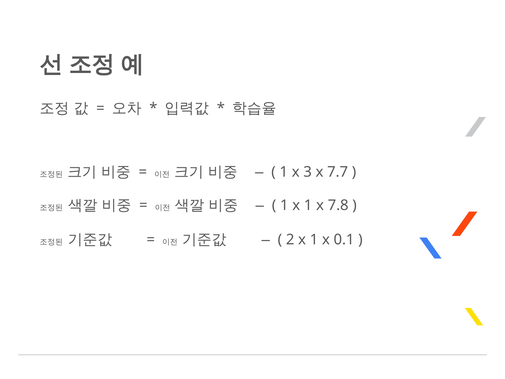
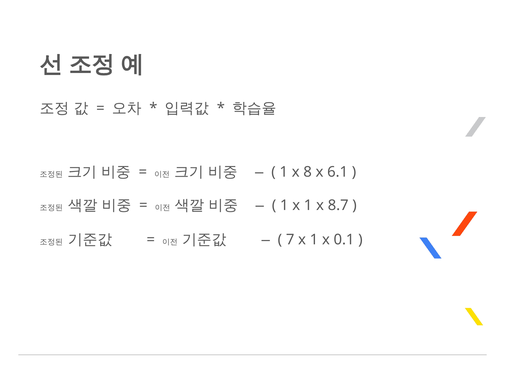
3: 3 -> 8 (308, 172)
7.7: 7.7 -> 6.1 (338, 172)
7.8: 7.8 -> 8.7 (338, 205)
2: 2 -> 7 (290, 239)
